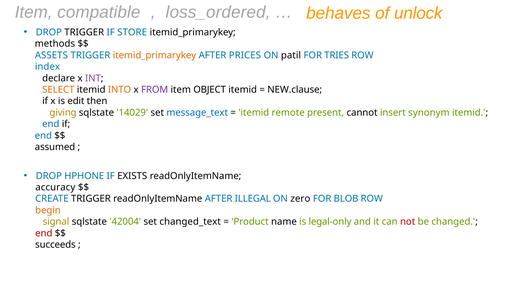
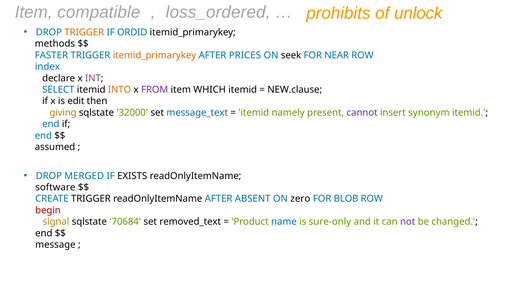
behaves: behaves -> prohibits (338, 13)
TRIGGER colour: black -> orange (84, 32)
STORE: STORE -> ORDID (132, 32)
ASSETS: ASSETS -> FASTER (51, 55)
patil: patil -> seek (291, 55)
TRIES: TRIES -> NEAR (337, 55)
SELECT colour: orange -> blue (58, 90)
OBJECT: OBJECT -> WHICH (210, 90)
14029: 14029 -> 32000 (132, 113)
remote: remote -> namely (288, 113)
cannot colour: black -> purple (362, 113)
HPHONE: HPHONE -> MERGED (84, 176)
accuracy: accuracy -> software (55, 187)
ILLEGAL: ILLEGAL -> ABSENT (253, 199)
begin colour: orange -> red (48, 210)
42004: 42004 -> 70684 (125, 222)
changed_text: changed_text -> removed_text (190, 222)
name colour: black -> blue (284, 222)
legal-only: legal-only -> sure-only (330, 222)
not colour: red -> purple (408, 222)
end colour: red -> black (44, 233)
succeeds: succeeds -> message (55, 245)
